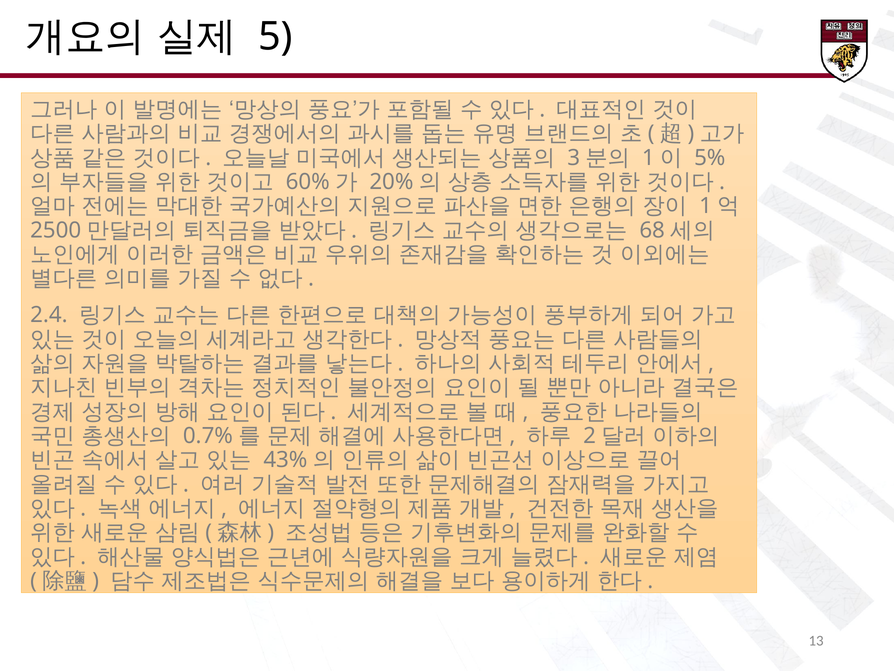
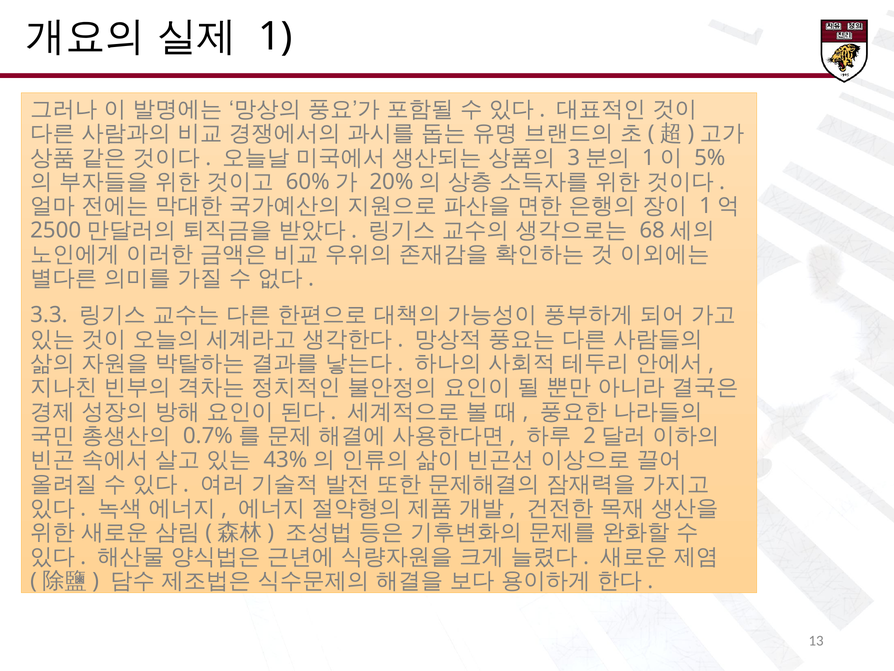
5: 5 -> 1 (275, 37)
2.4: 2.4 -> 3.3 (49, 315)
